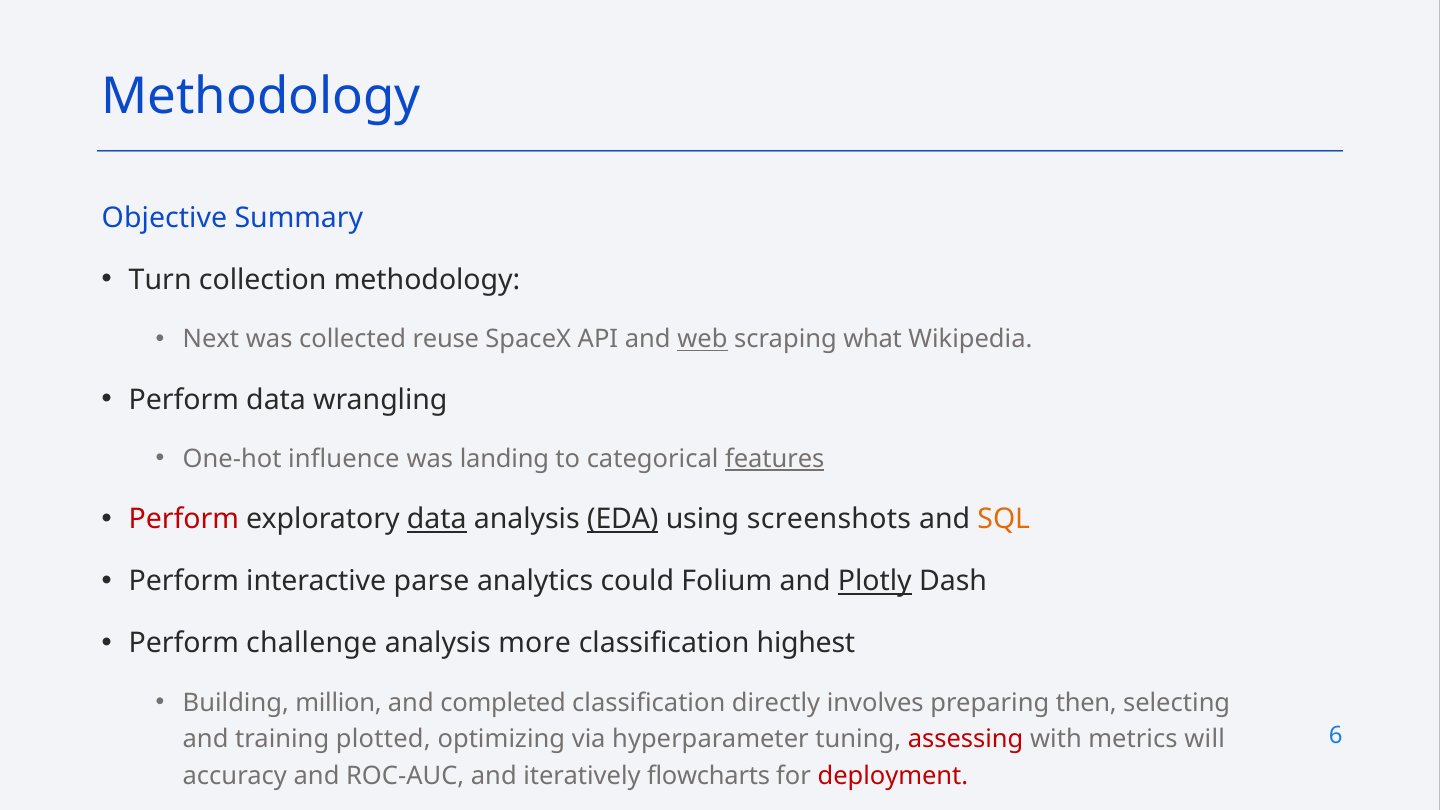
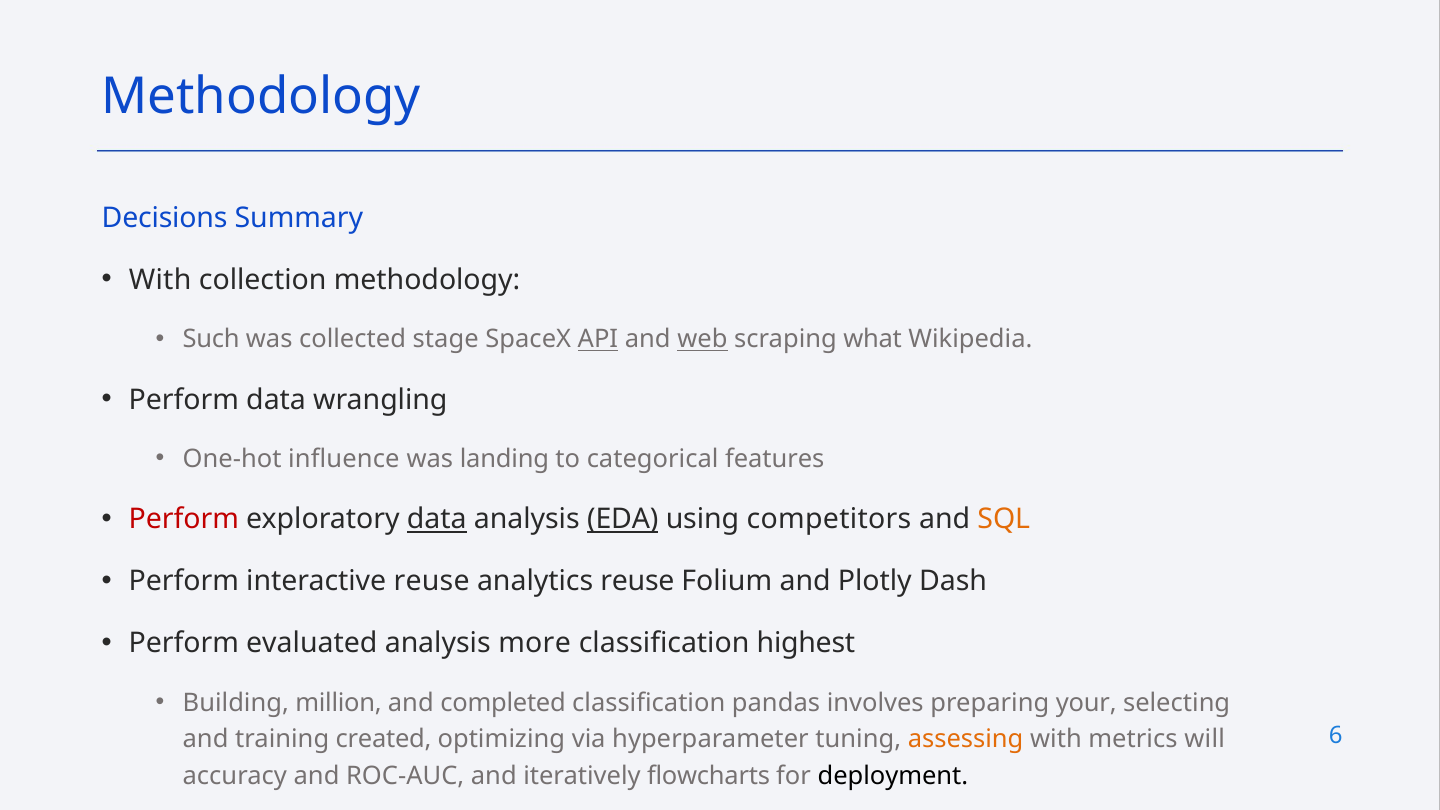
Objective: Objective -> Decisions (165, 218)
Turn: Turn -> With (160, 280)
Next: Next -> Such (211, 339)
reuse: reuse -> stage (446, 339)
API underline: none -> present (598, 339)
features underline: present -> none (775, 459)
screenshots: screenshots -> competitors (829, 519)
interactive parse: parse -> reuse (432, 581)
analytics could: could -> reuse (637, 581)
Plotly underline: present -> none (875, 581)
challenge: challenge -> evaluated (312, 643)
directly: directly -> pandas (776, 703)
then: then -> your (1086, 703)
plotted: plotted -> created (384, 739)
assessing colour: red -> orange (966, 739)
deployment colour: red -> black (893, 776)
